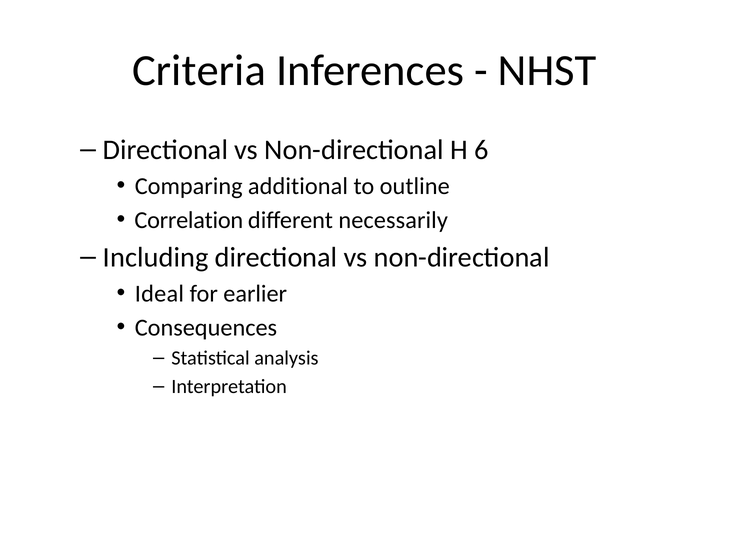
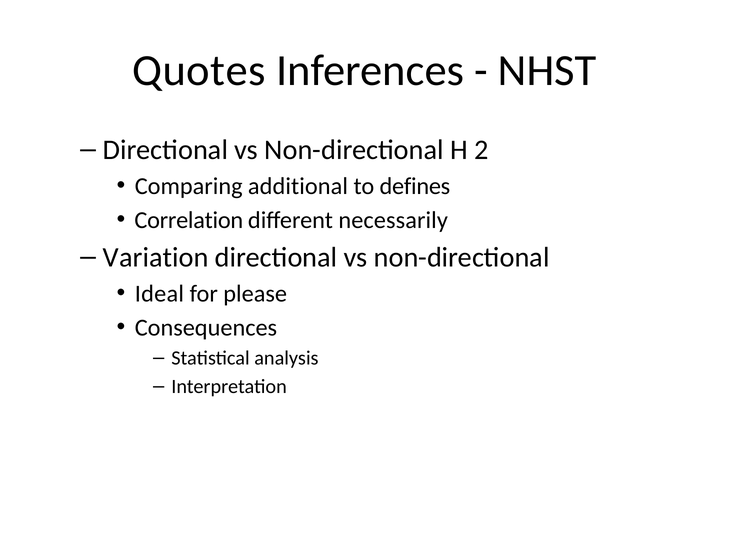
Criteria: Criteria -> Quotes (199, 71)
6: 6 -> 2 (481, 150)
outline: outline -> defines (415, 186)
Including: Including -> Variation (156, 258)
earlier: earlier -> please (255, 294)
